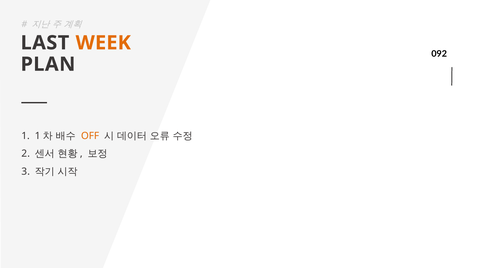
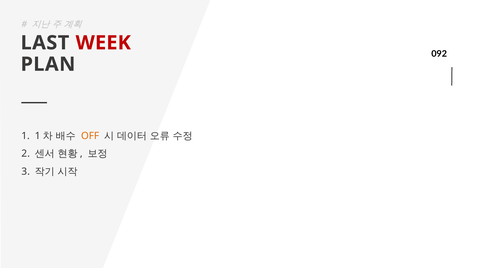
WEEK colour: orange -> red (103, 43)
